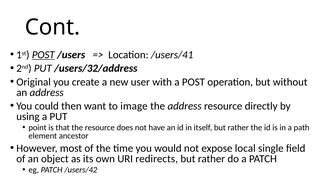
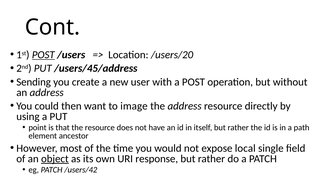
/users/41: /users/41 -> /users/20 (172, 55)
/users/32/address: /users/32/address -> /users/45/address (96, 68)
Original: Original -> Sending (34, 82)
object underline: none -> present (55, 159)
redirects: redirects -> response (157, 159)
